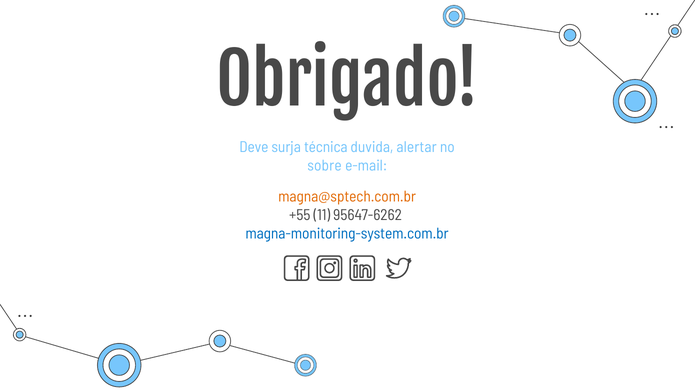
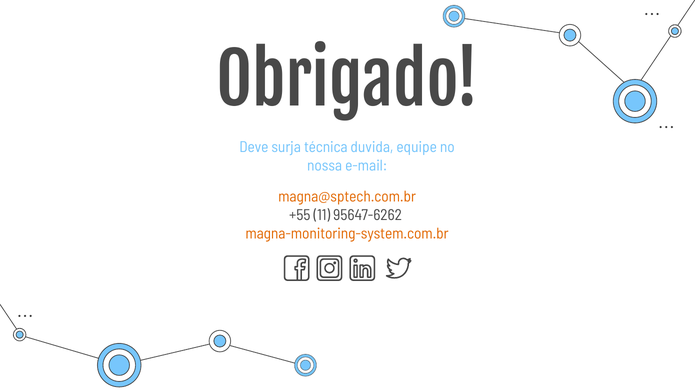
alertar: alertar -> equipe (417, 147)
sobre: sobre -> nossa (325, 166)
magna-monitoring-system.com.br colour: blue -> orange (347, 234)
